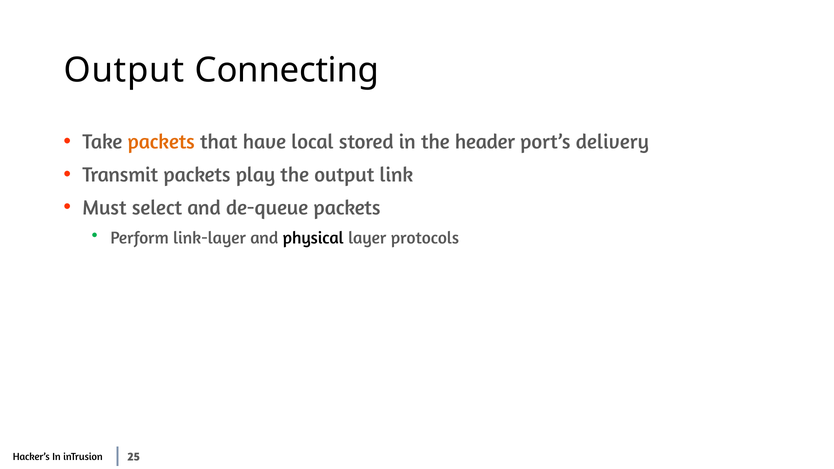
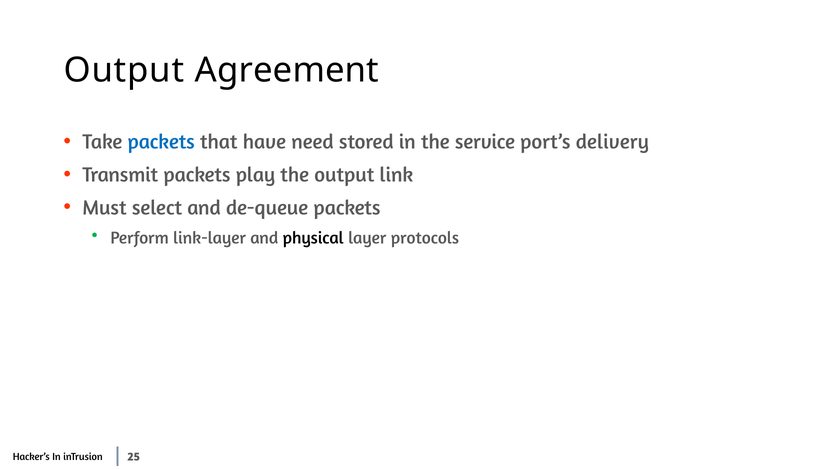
Connecting: Connecting -> Agreement (287, 70)
packets colour: orange -> blue (161, 142)
local: local -> need (312, 142)
header: header -> service (485, 142)
